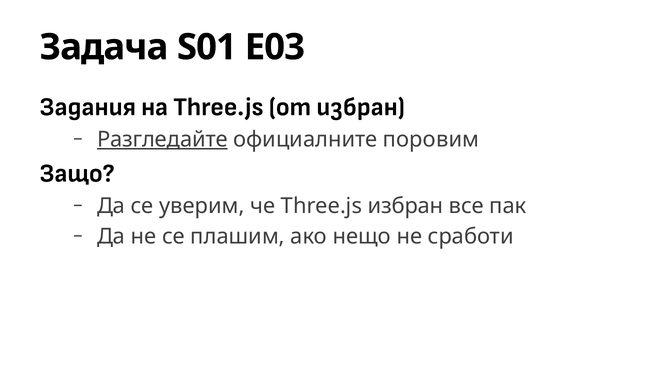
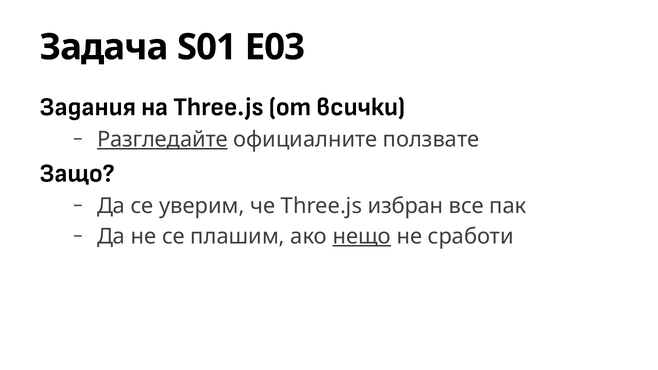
от избран: избран -> всички (361, 107)
поровим: поровим -> ползвате (431, 139)
нещо underline: none -> present (362, 237)
